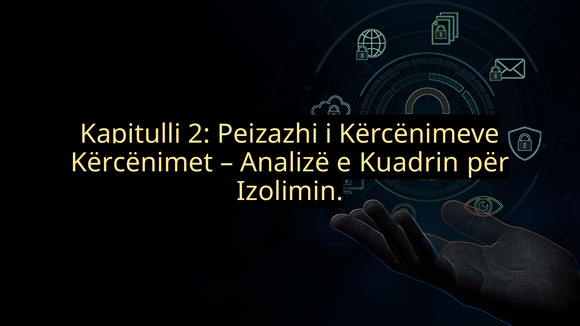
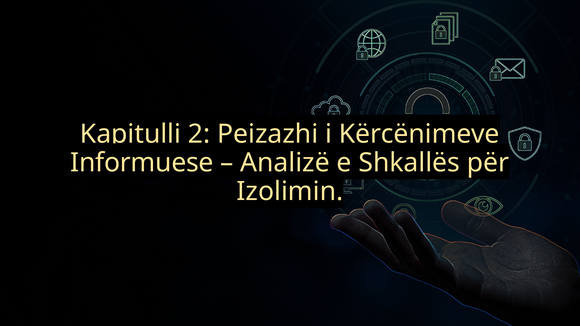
Kërcënimet: Kërcënimet -> Informuese (142, 163)
Kuadrin: Kuadrin -> Shkallës (409, 163)
